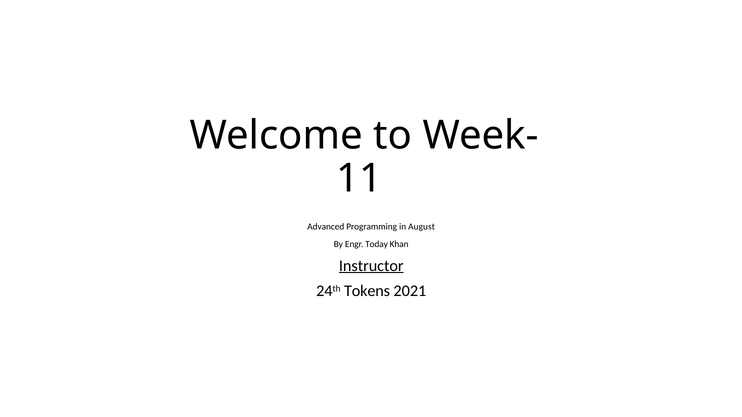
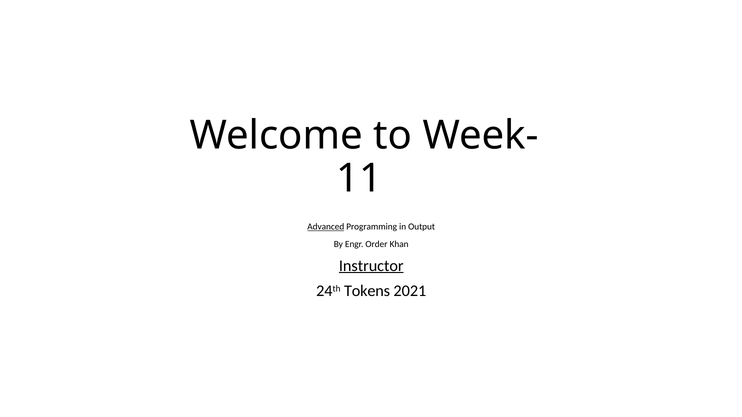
Advanced underline: none -> present (326, 227)
August: August -> Output (422, 227)
Today: Today -> Order (377, 245)
